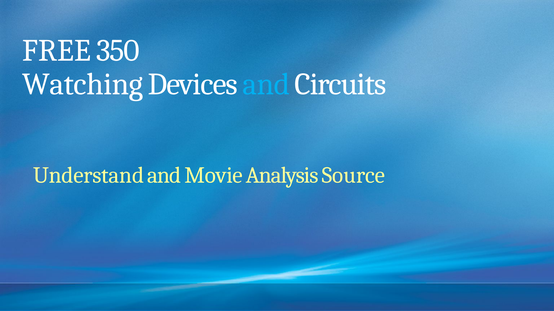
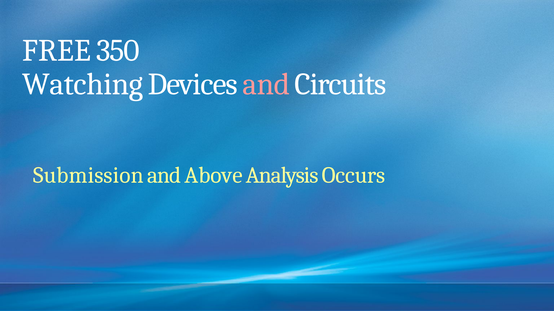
and colour: light blue -> pink (266, 84)
Understand: Understand -> Submission (88, 176)
Movie: Movie -> Above (214, 176)
Source: Source -> Occurs (354, 176)
